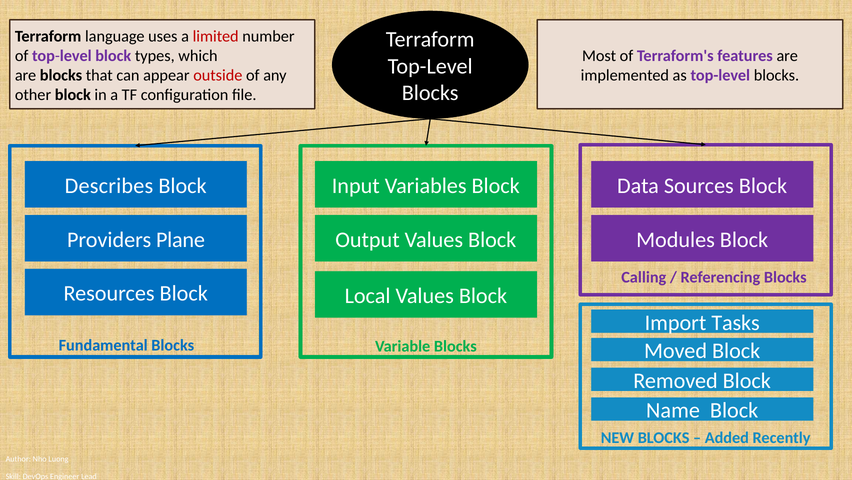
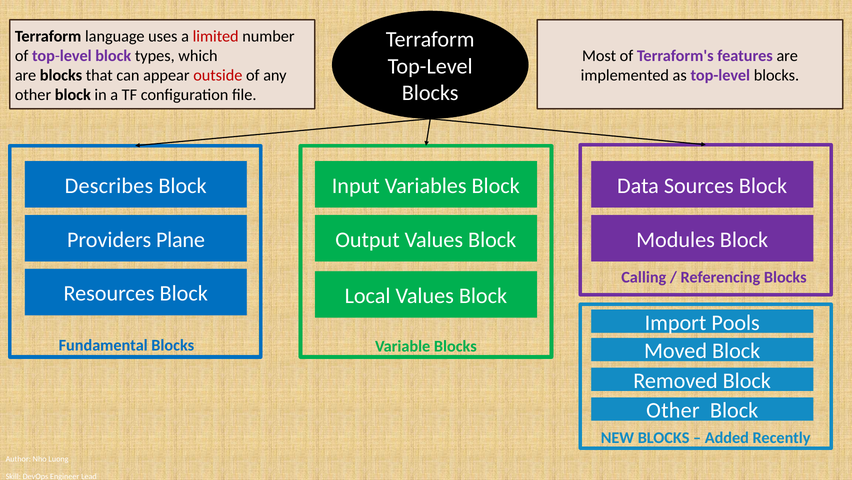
Tasks: Tasks -> Pools (736, 322)
Name: Name -> Other (673, 410)
